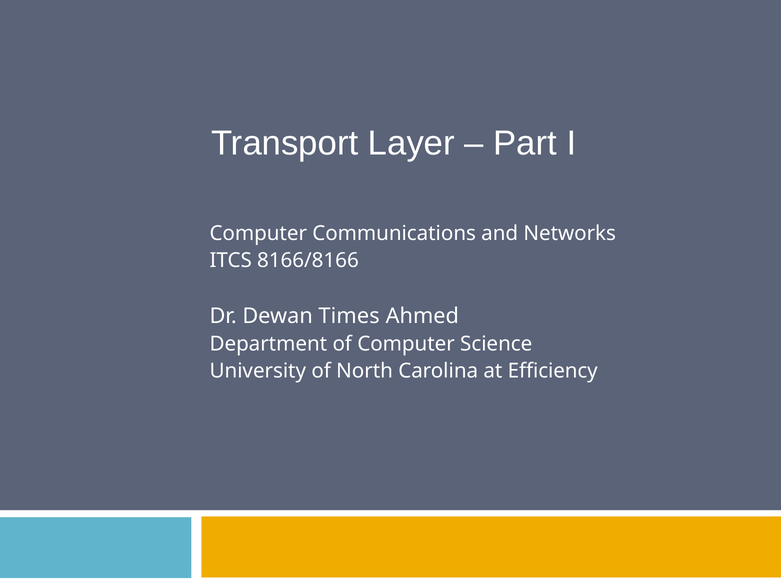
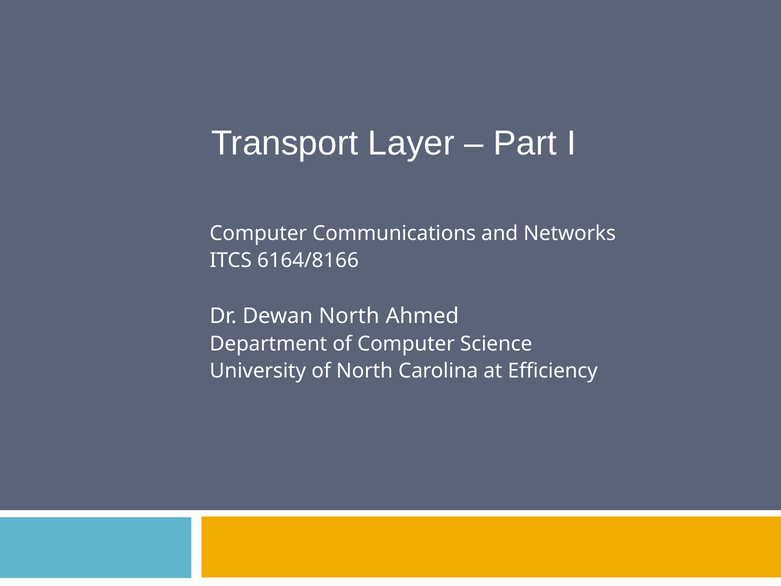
8166/8166: 8166/8166 -> 6164/8166 (308, 260)
Dewan Times: Times -> North (349, 316)
